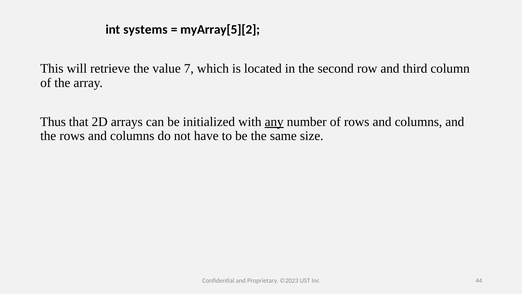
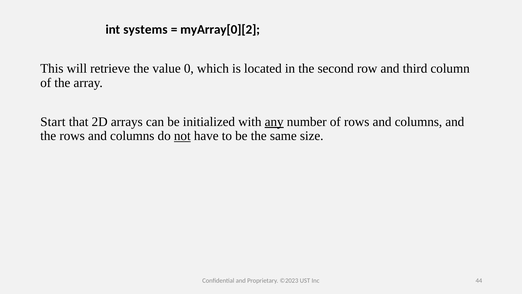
myArray[5][2: myArray[5][2 -> myArray[0][2 (220, 30)
7: 7 -> 0 (189, 69)
Thus: Thus -> Start (53, 122)
not underline: none -> present (182, 136)
